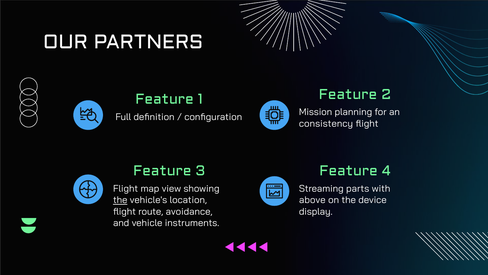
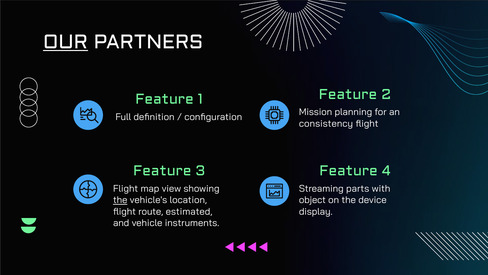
OUR underline: none -> present (65, 42)
above: above -> object (312, 200)
avoidance: avoidance -> estimated (189, 211)
